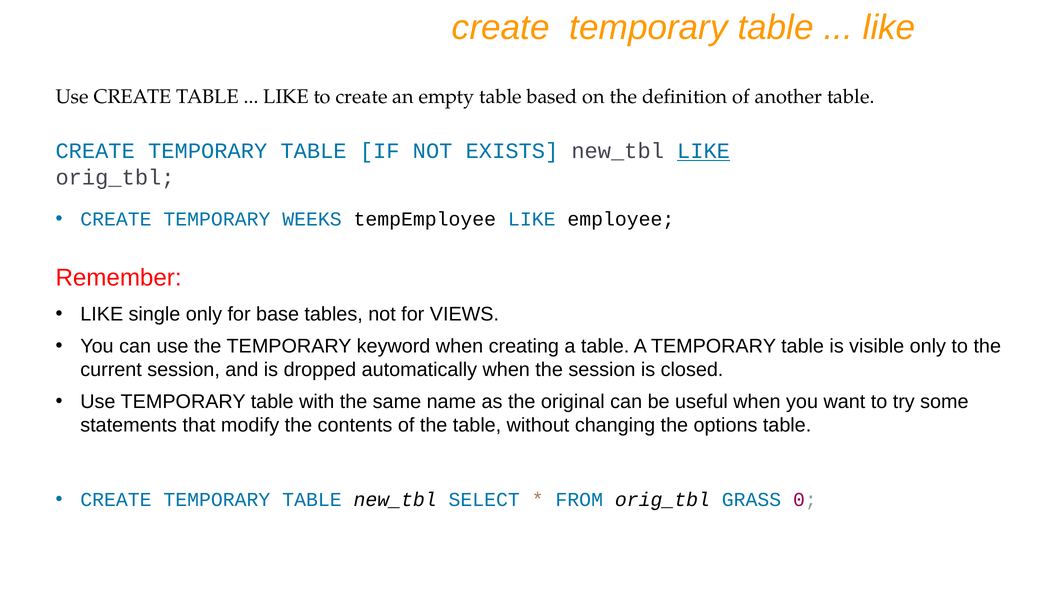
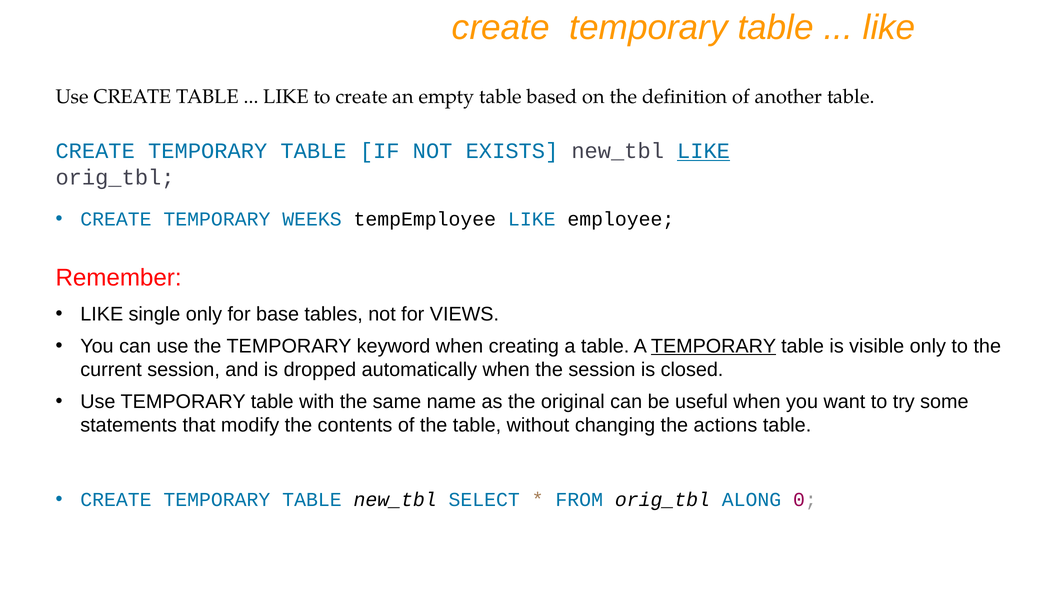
TEMPORARY underline: none -> present (714, 346)
options: options -> actions (725, 425)
GRASS: GRASS -> ALONG (752, 500)
